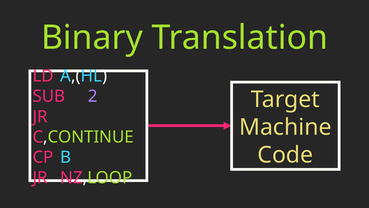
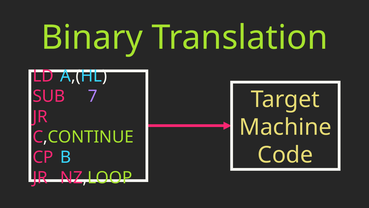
2: 2 -> 7 (93, 96)
